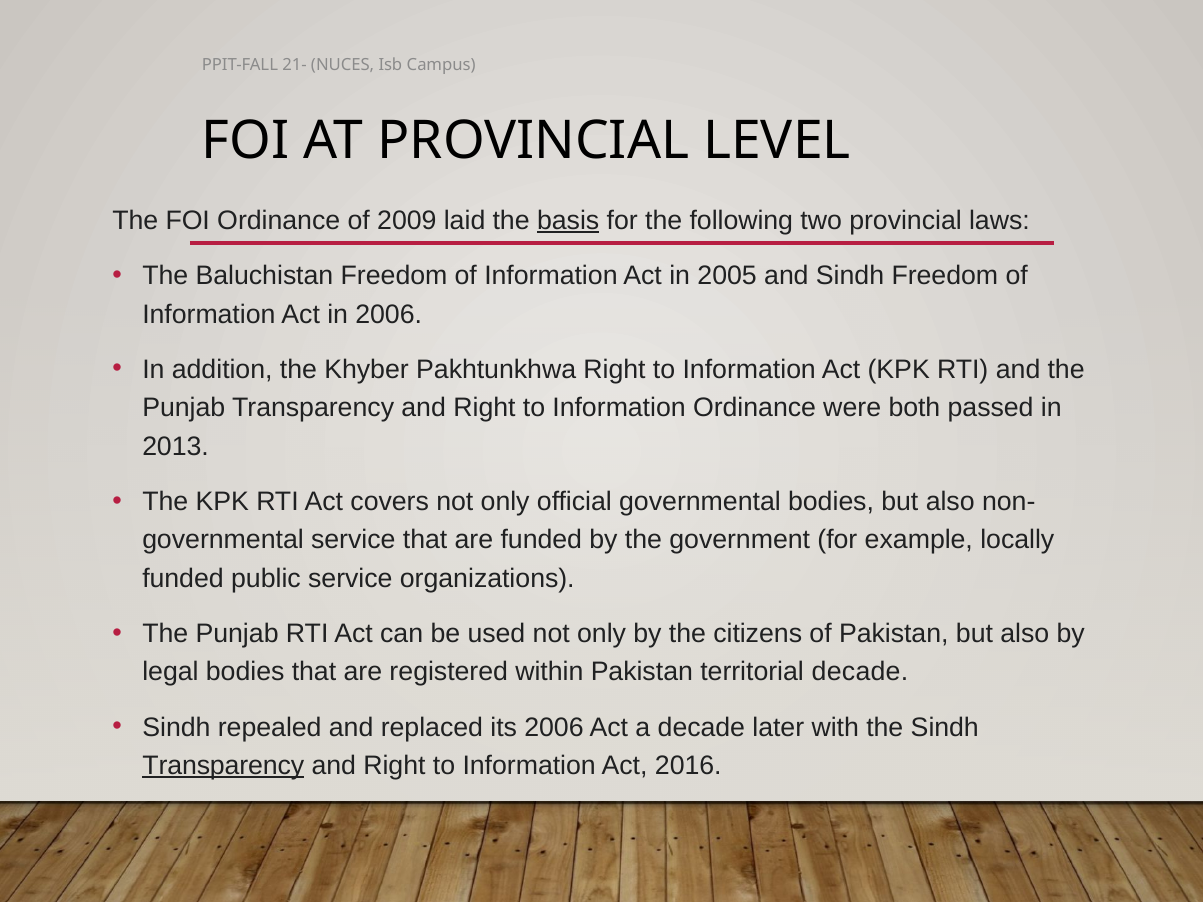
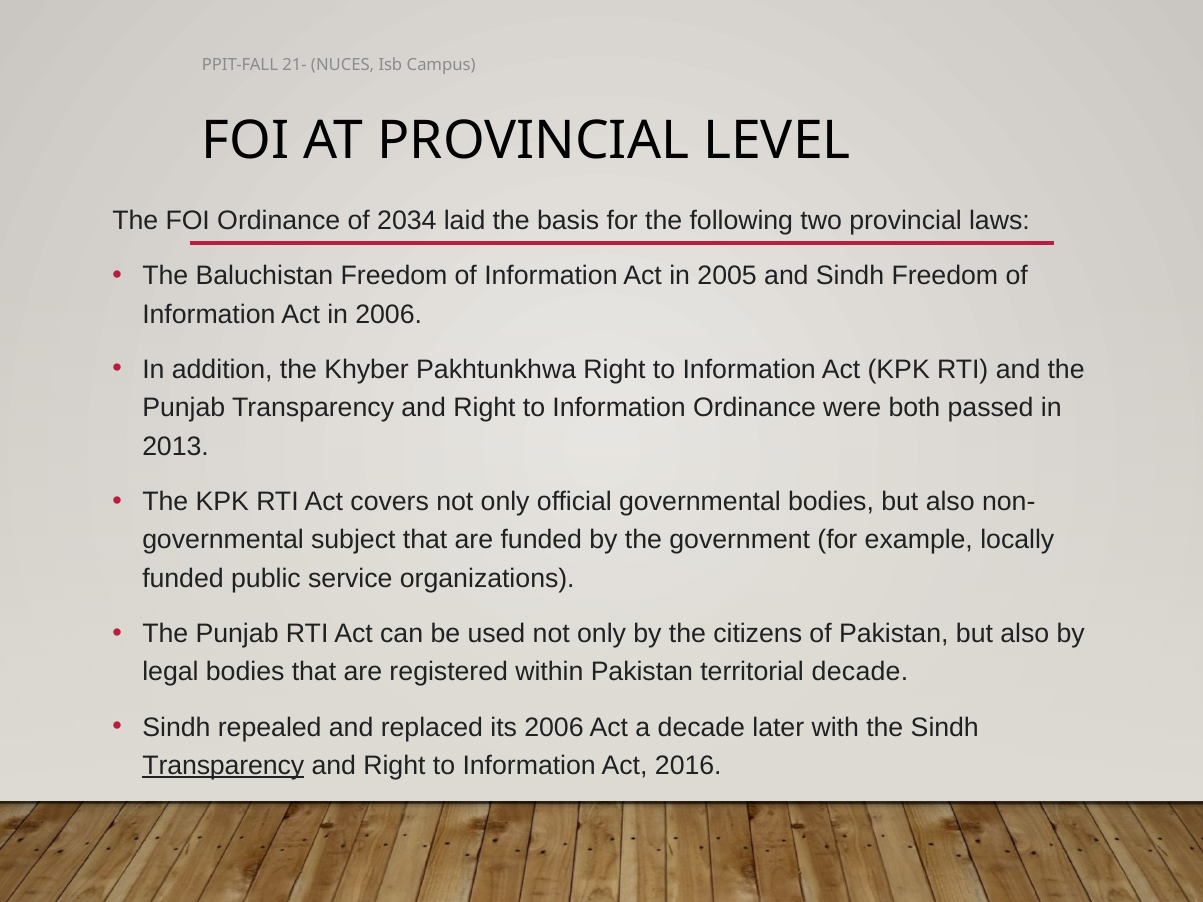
2009: 2009 -> 2034 (407, 221)
basis underline: present -> none (568, 221)
governmental service: service -> subject (353, 540)
